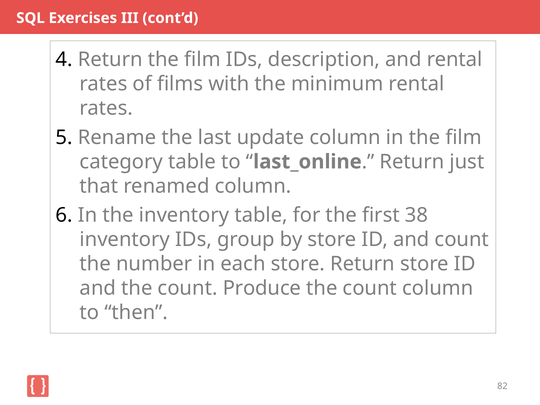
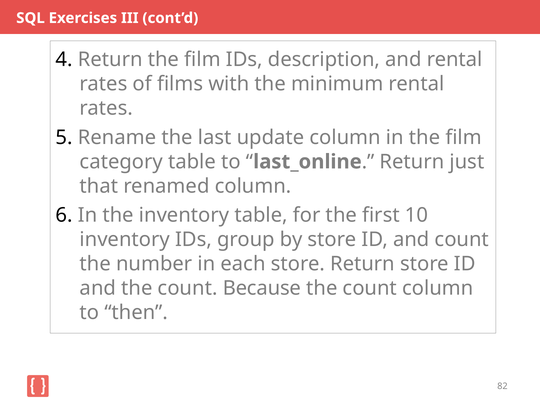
38: 38 -> 10 (417, 215)
Produce: Produce -> Because (262, 288)
